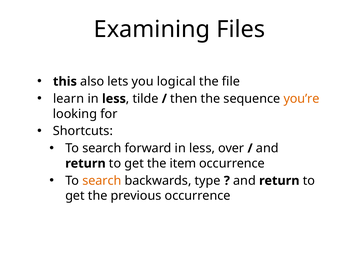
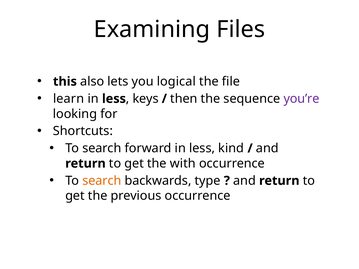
tilde: tilde -> keys (146, 99)
you’re colour: orange -> purple (302, 99)
over: over -> kind (231, 148)
item: item -> with (183, 164)
